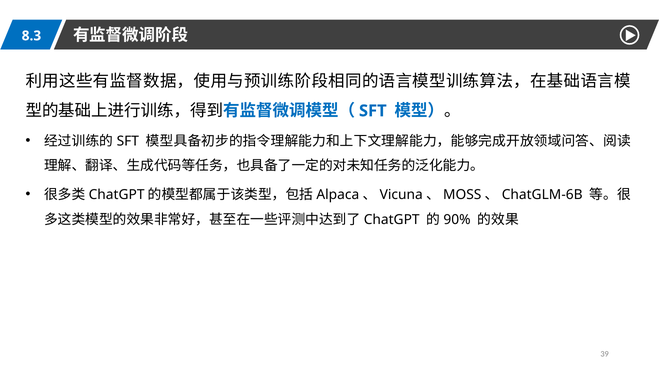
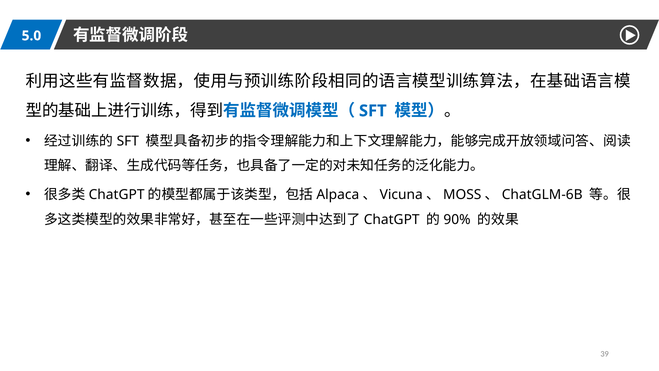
8.3: 8.3 -> 5.0 (31, 36)
